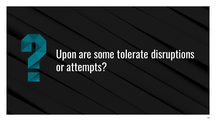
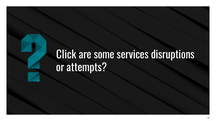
Upon: Upon -> Click (66, 55)
tolerate: tolerate -> services (133, 55)
